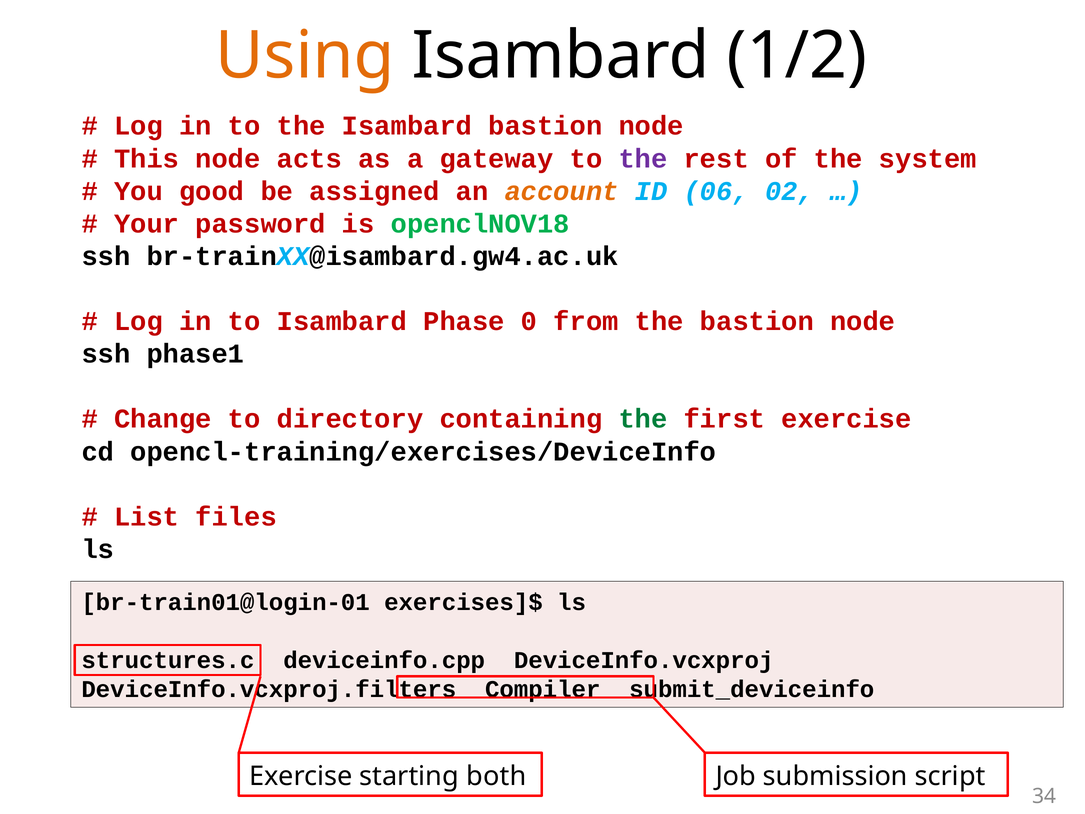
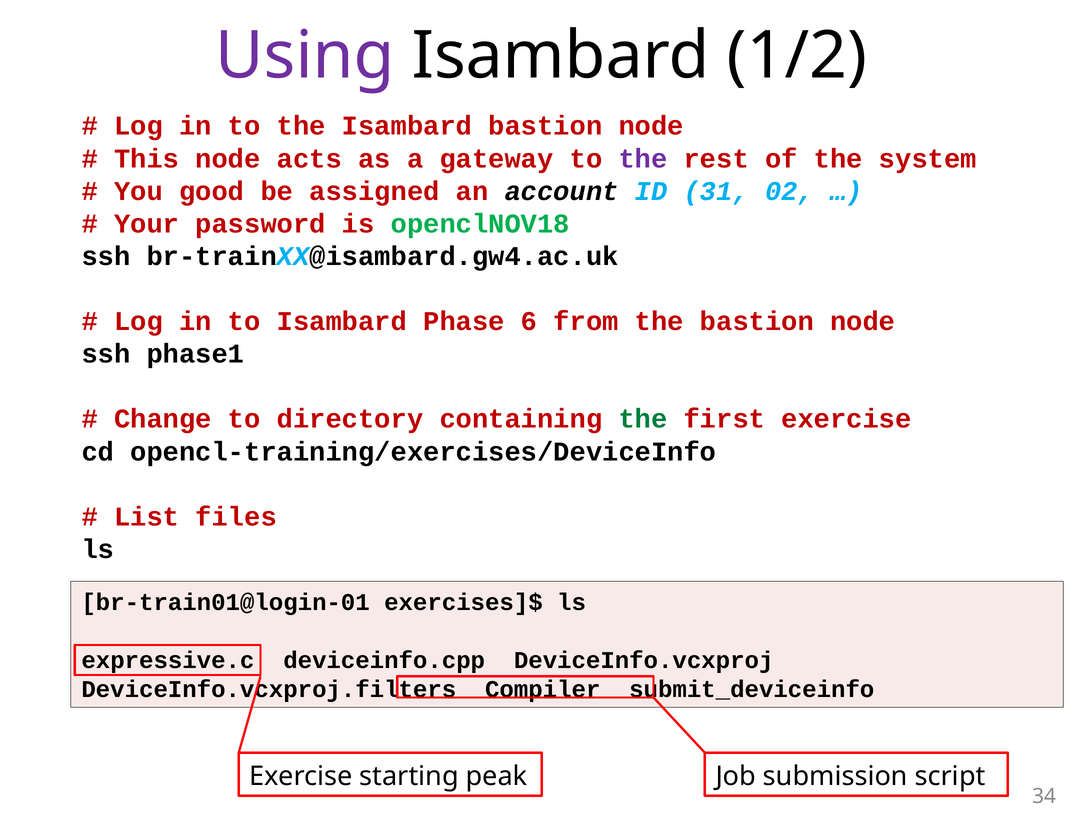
Using colour: orange -> purple (305, 56)
account colour: orange -> black (562, 191)
06: 06 -> 31 (716, 191)
0: 0 -> 6 (529, 321)
structures.c: structures.c -> expressive.c (168, 660)
both: both -> peak (497, 776)
